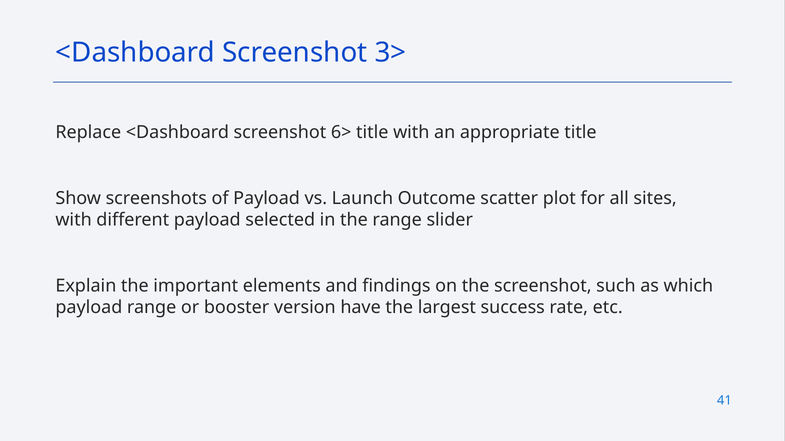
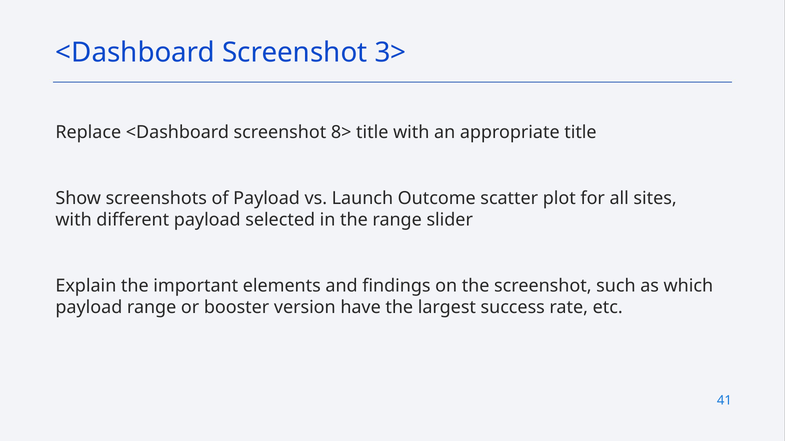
6>: 6> -> 8> (341, 133)
